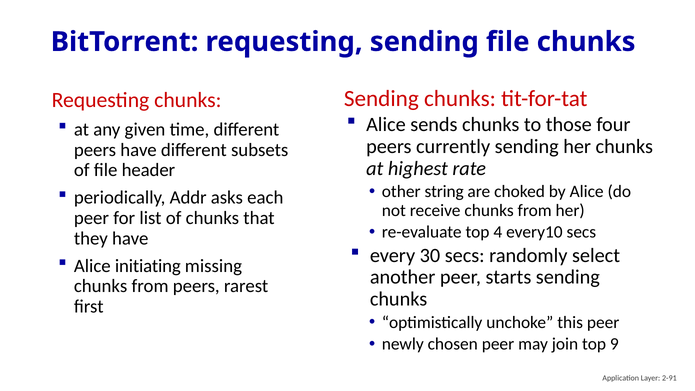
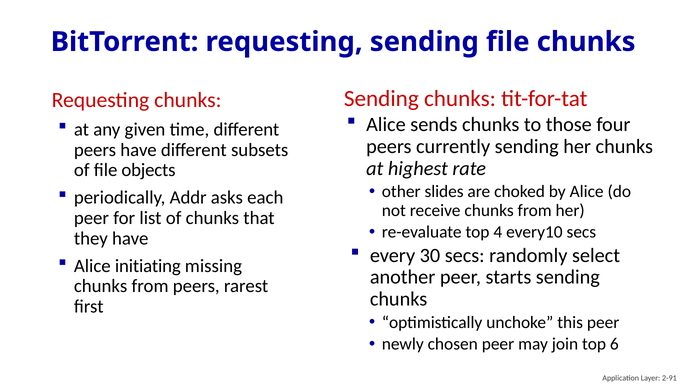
header: header -> objects (148, 170)
string: string -> slides (444, 192)
9: 9 -> 6 (614, 344)
